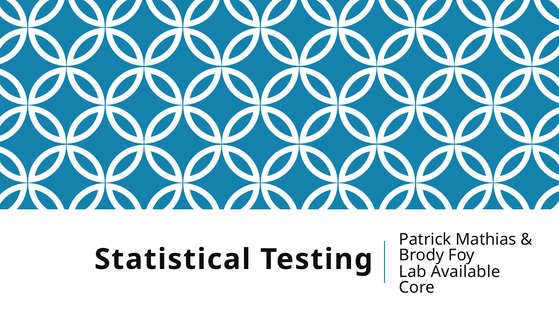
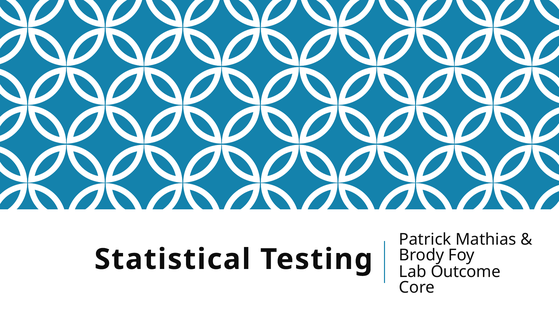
Available: Available -> Outcome (466, 272)
